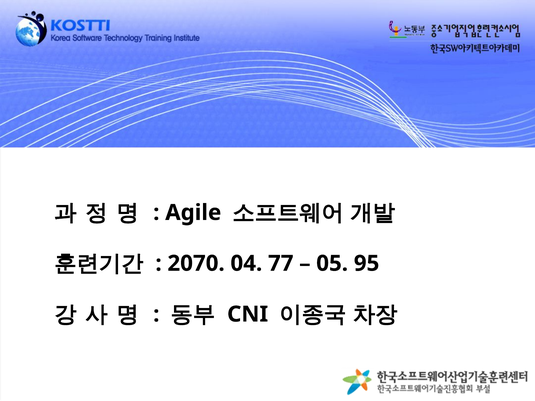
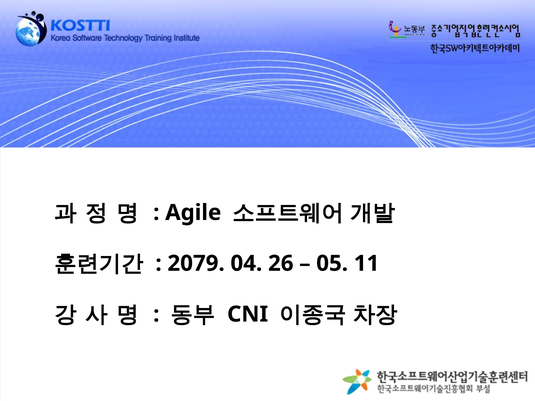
2070: 2070 -> 2079 (196, 264)
77: 77 -> 26 (281, 264)
95: 95 -> 11 (367, 264)
